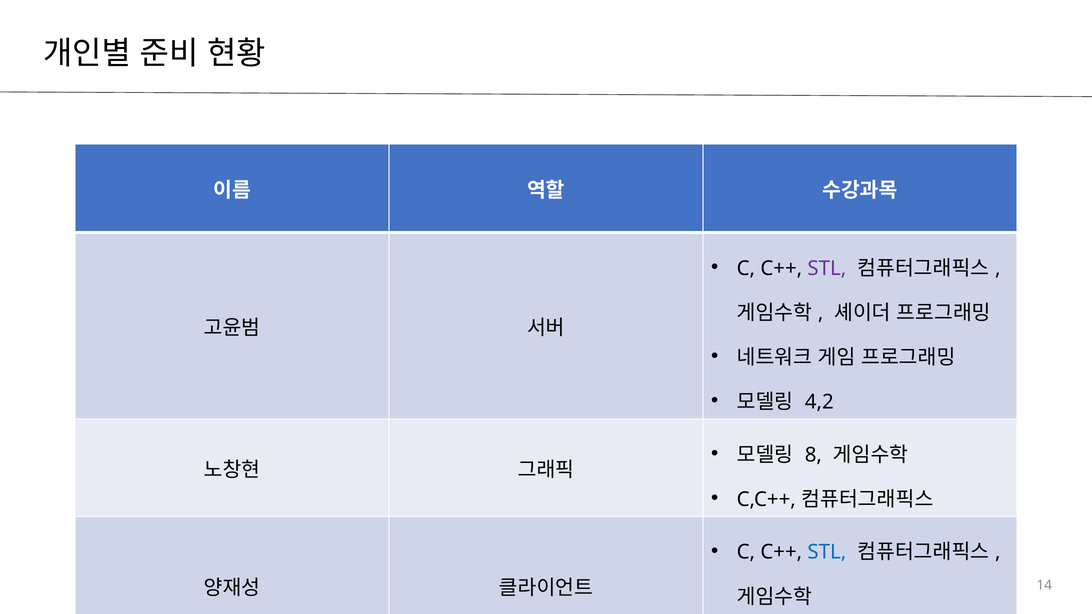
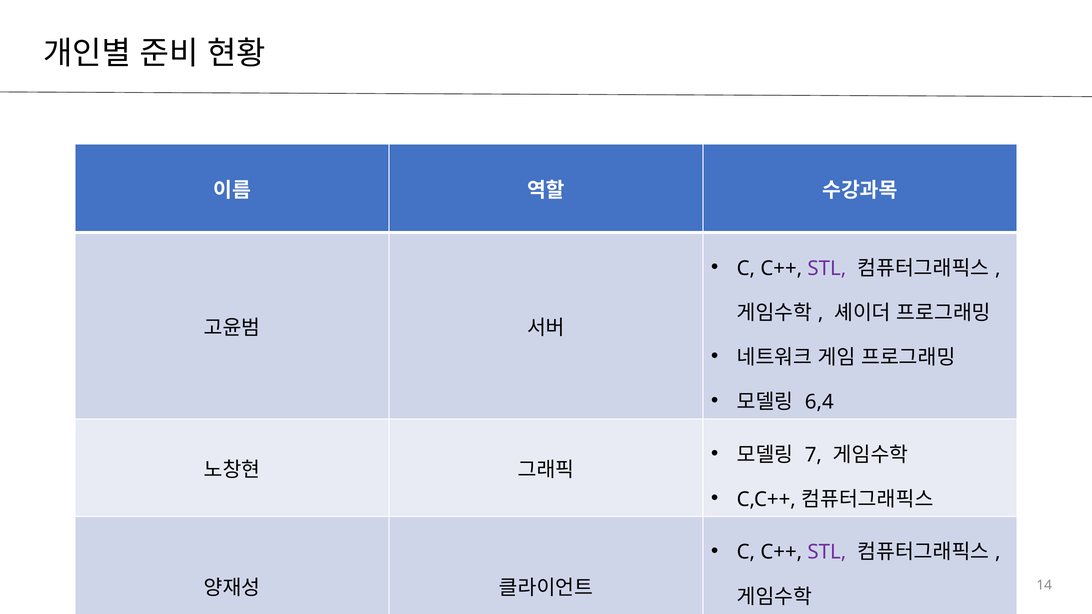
4,2: 4,2 -> 6,4 (819, 402)
8: 8 -> 7 (813, 455)
STL colour: blue -> purple (827, 552)
